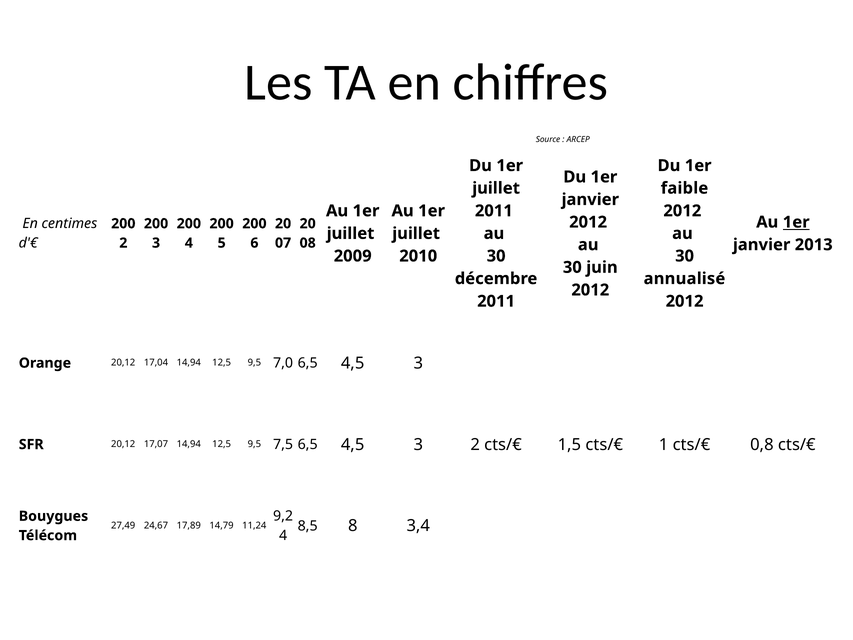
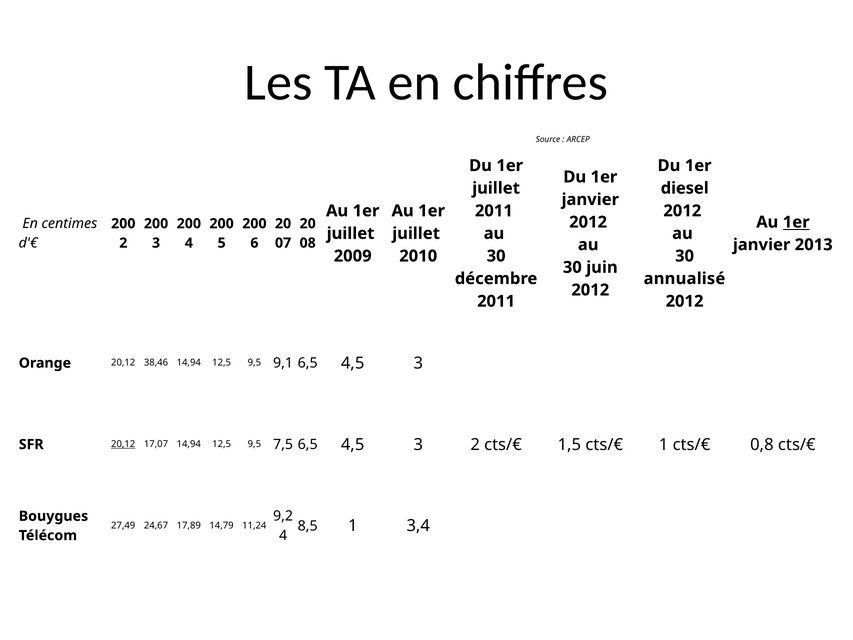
faible: faible -> diesel (685, 188)
17,04: 17,04 -> 38,46 (156, 363)
7,0: 7,0 -> 9,1 (283, 363)
20,12 underline: none -> present (123, 444)
8,5 8: 8 -> 1 (353, 526)
